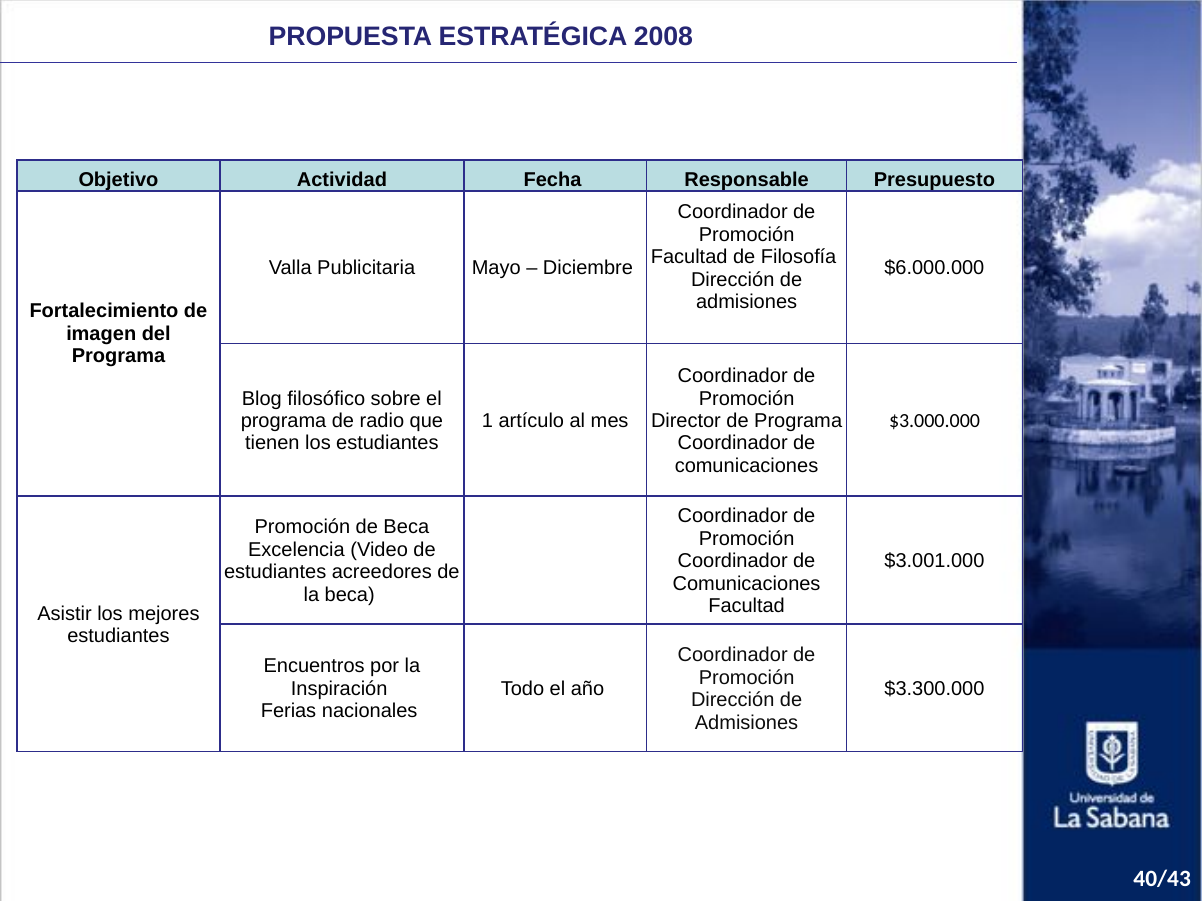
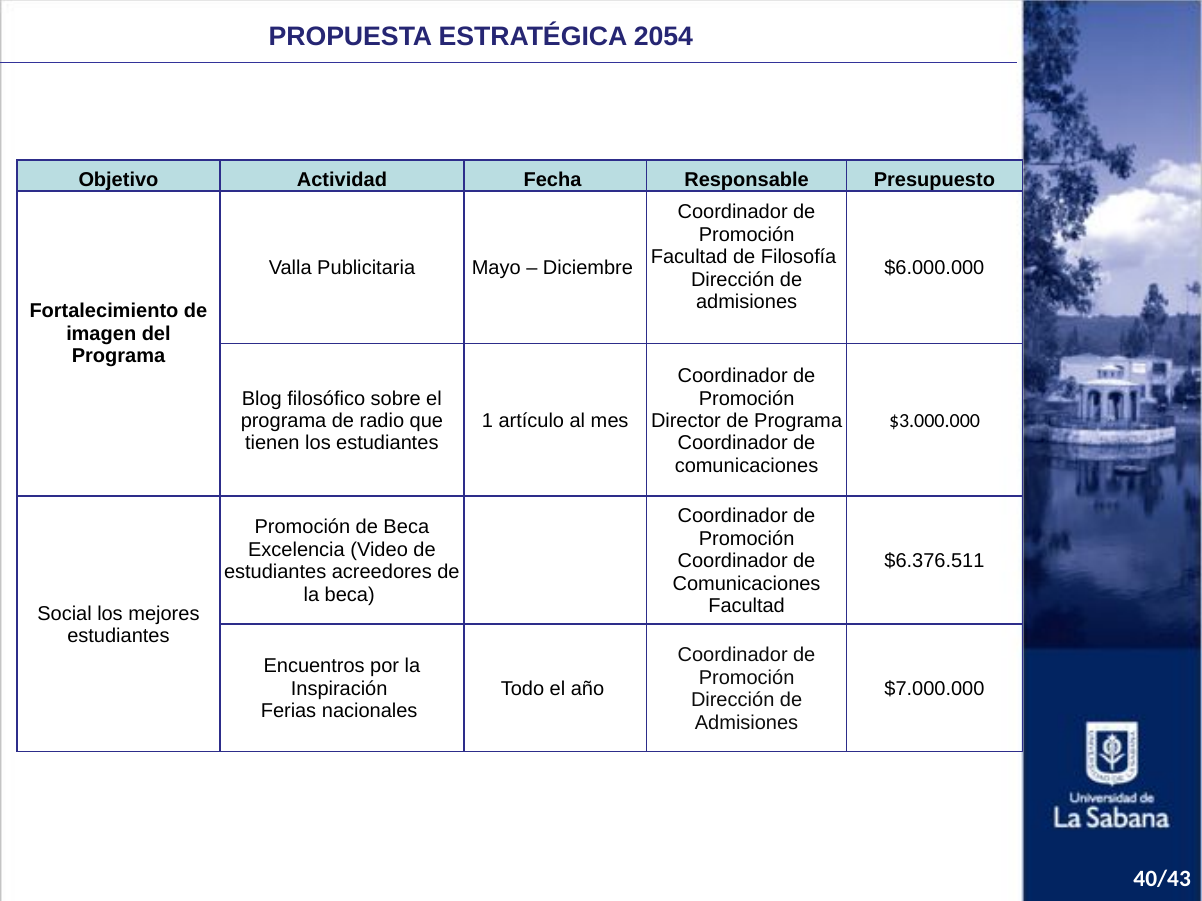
2008: 2008 -> 2054 (663, 37)
$3.001.000: $3.001.000 -> $6.376.511 (934, 561)
Asistir: Asistir -> Social (65, 614)
$3.300.000: $3.300.000 -> $7.000.000 (934, 689)
